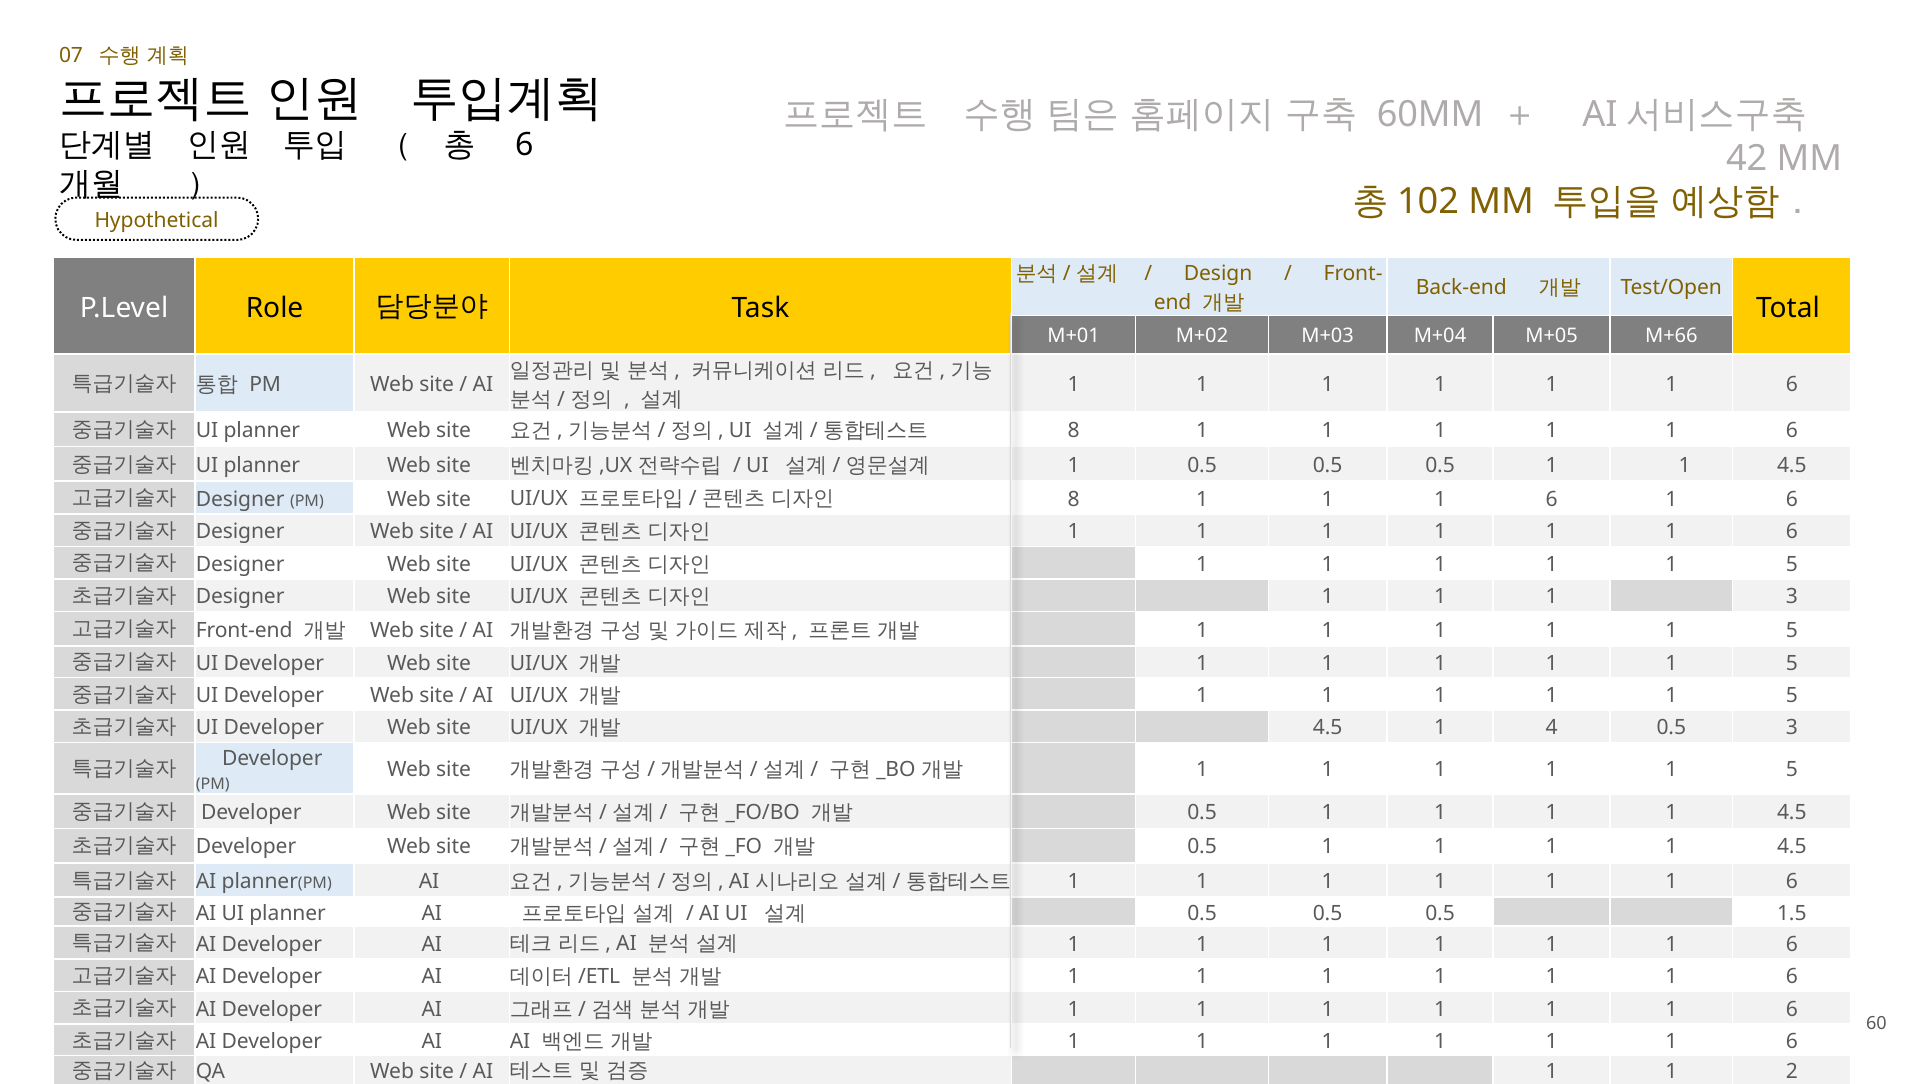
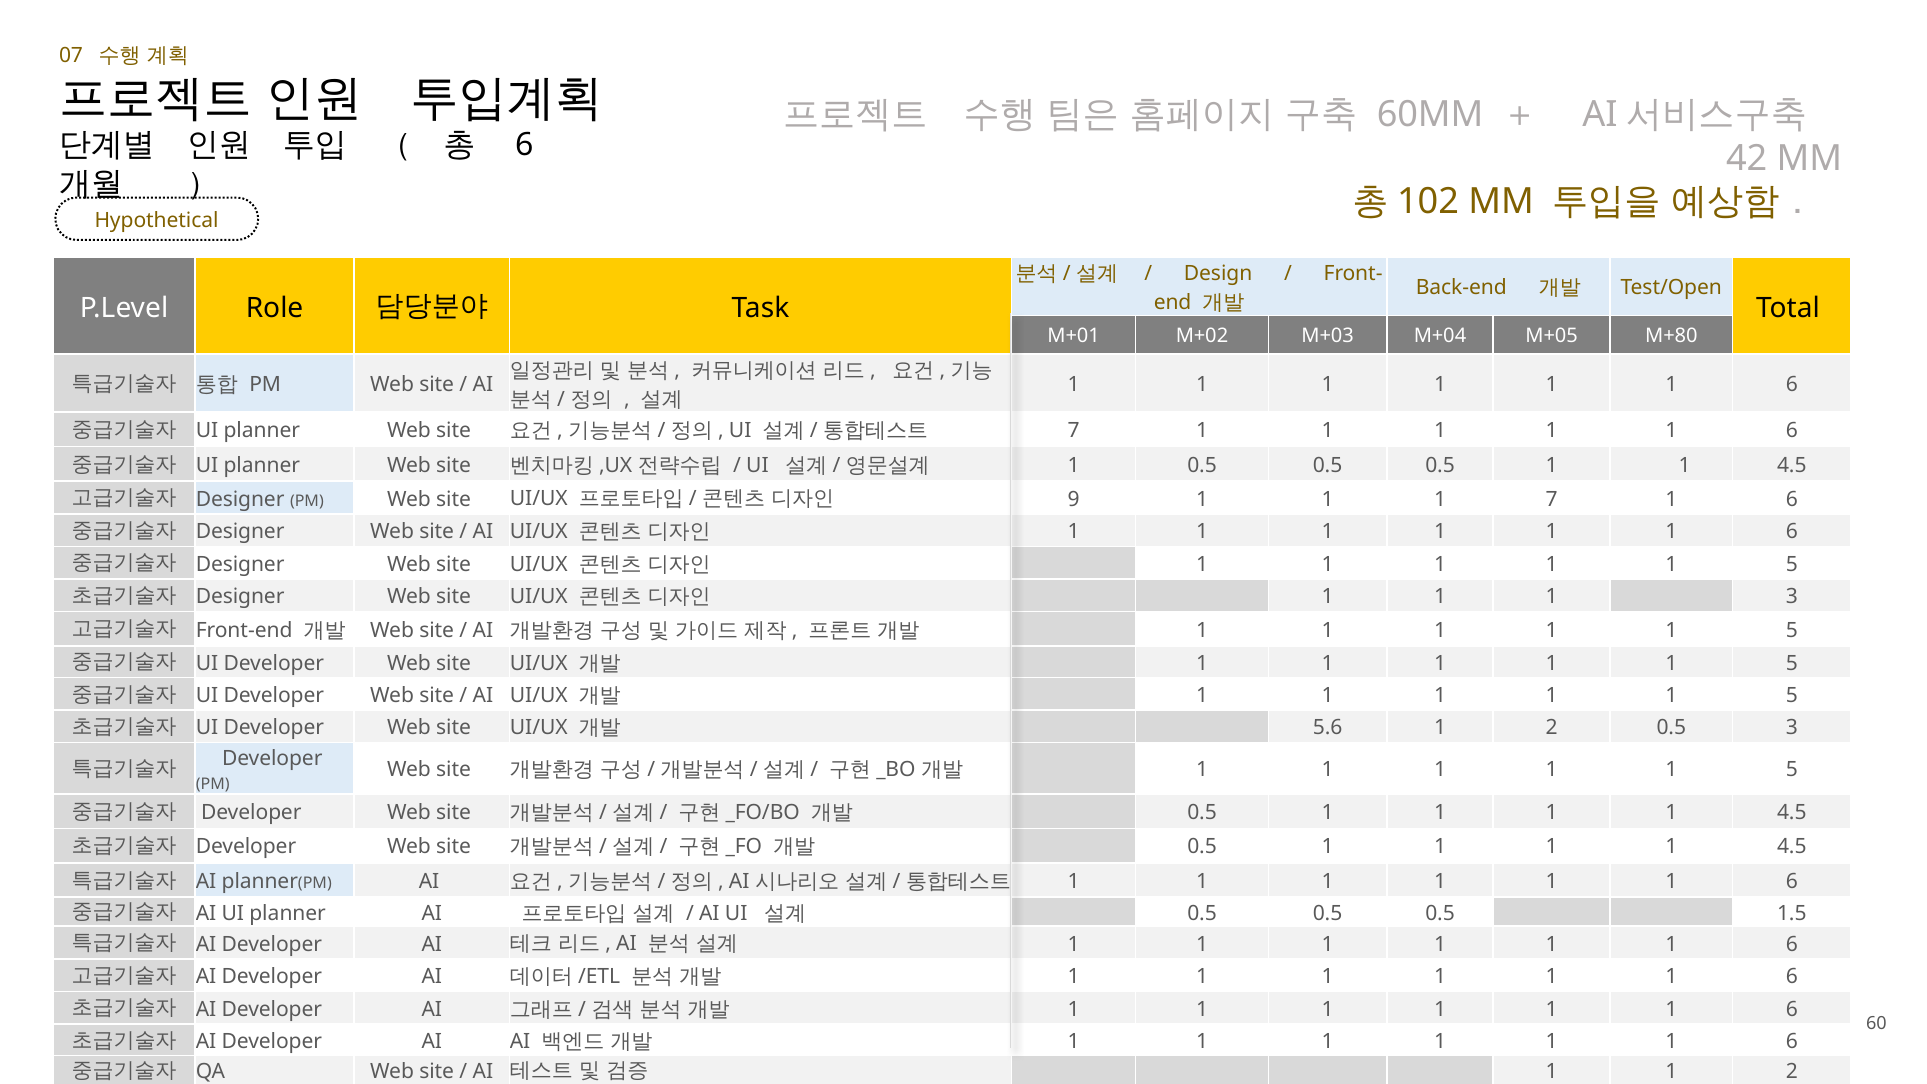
M+66: M+66 -> M+80 (1671, 336)
8: 8 -> 7 (1074, 431)
8: 8 -> 9 (1074, 499)
6: 6 -> 7 (1552, 499)
4.5: 4.5 -> 5.6 (1328, 728)
4: 4 -> 2 (1552, 728)
